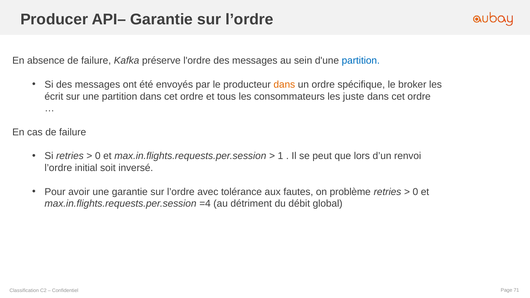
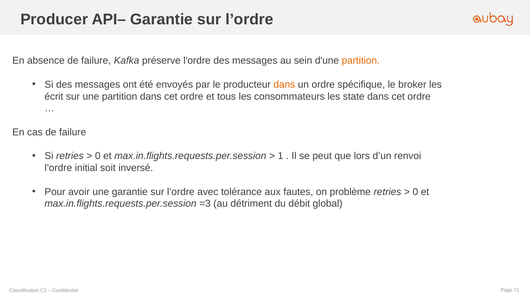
partition colour: blue -> orange (361, 61)
juste: juste -> state (354, 96)
=4: =4 -> =3 (205, 204)
